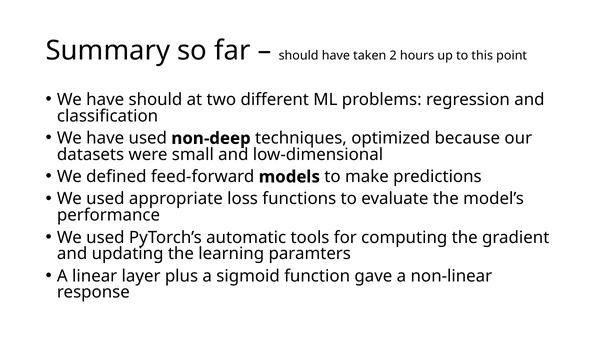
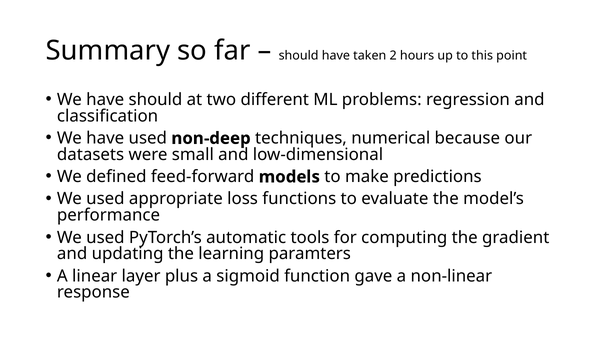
optimized: optimized -> numerical (391, 138)
